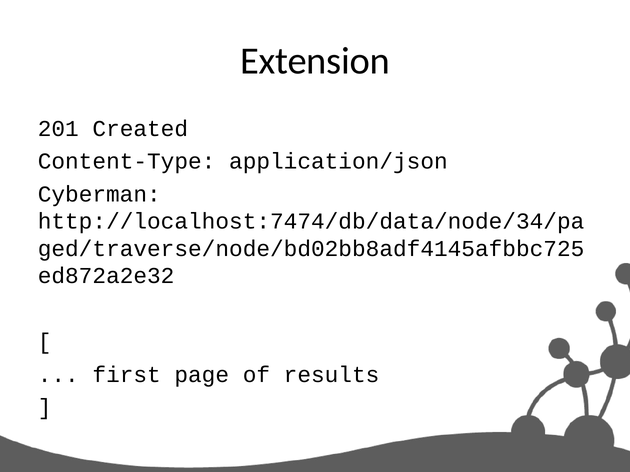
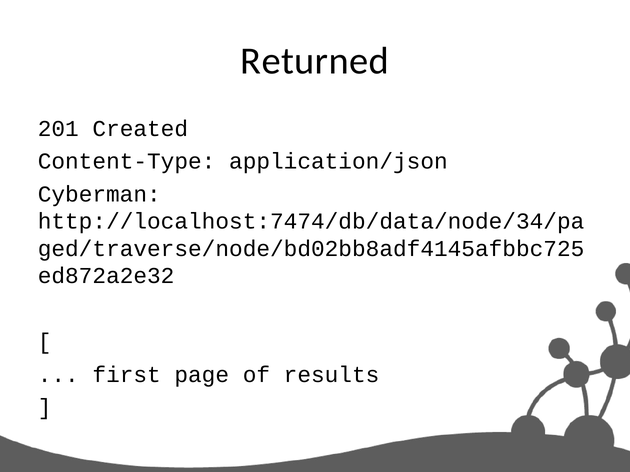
Extension: Extension -> Returned (315, 61)
